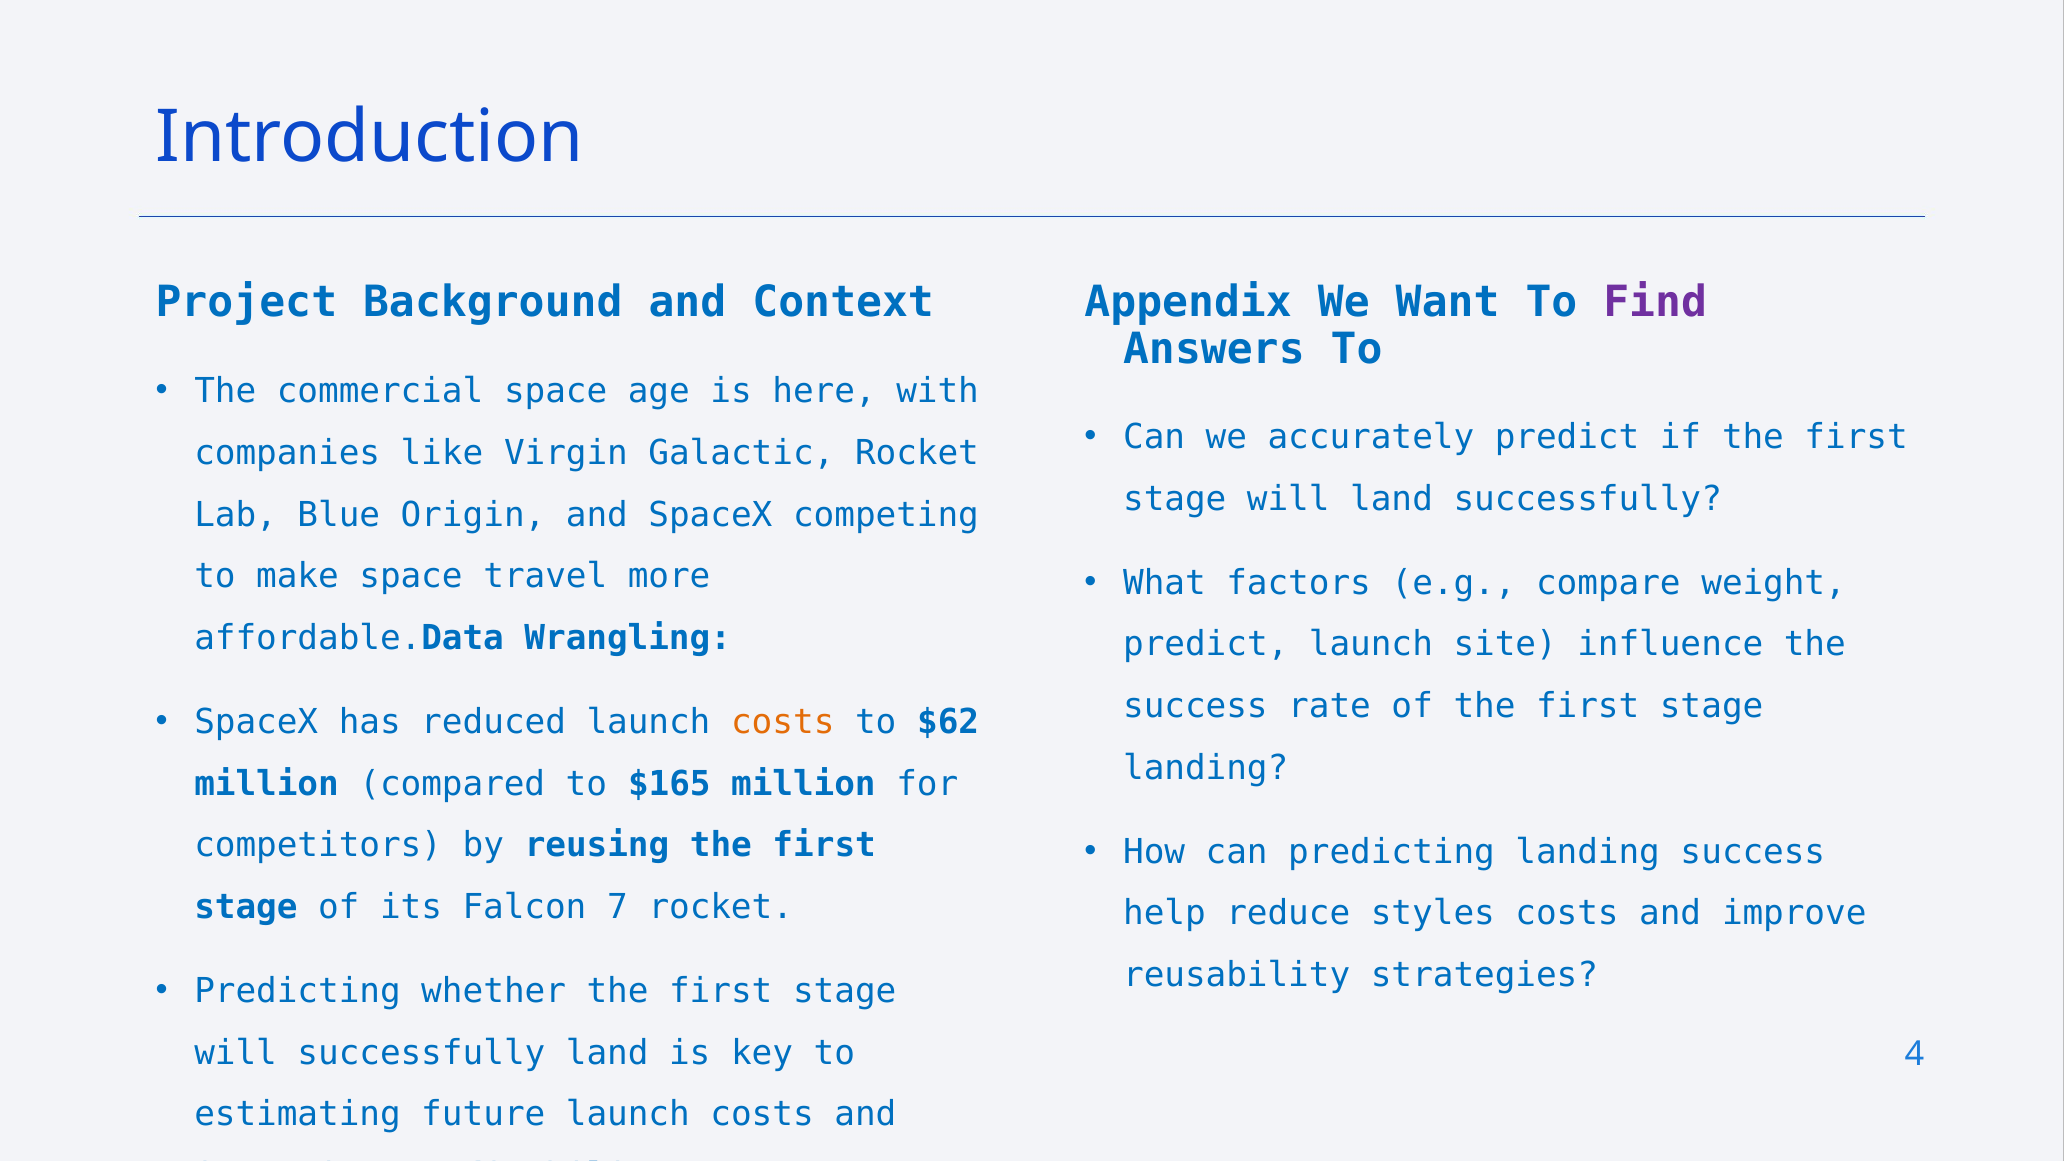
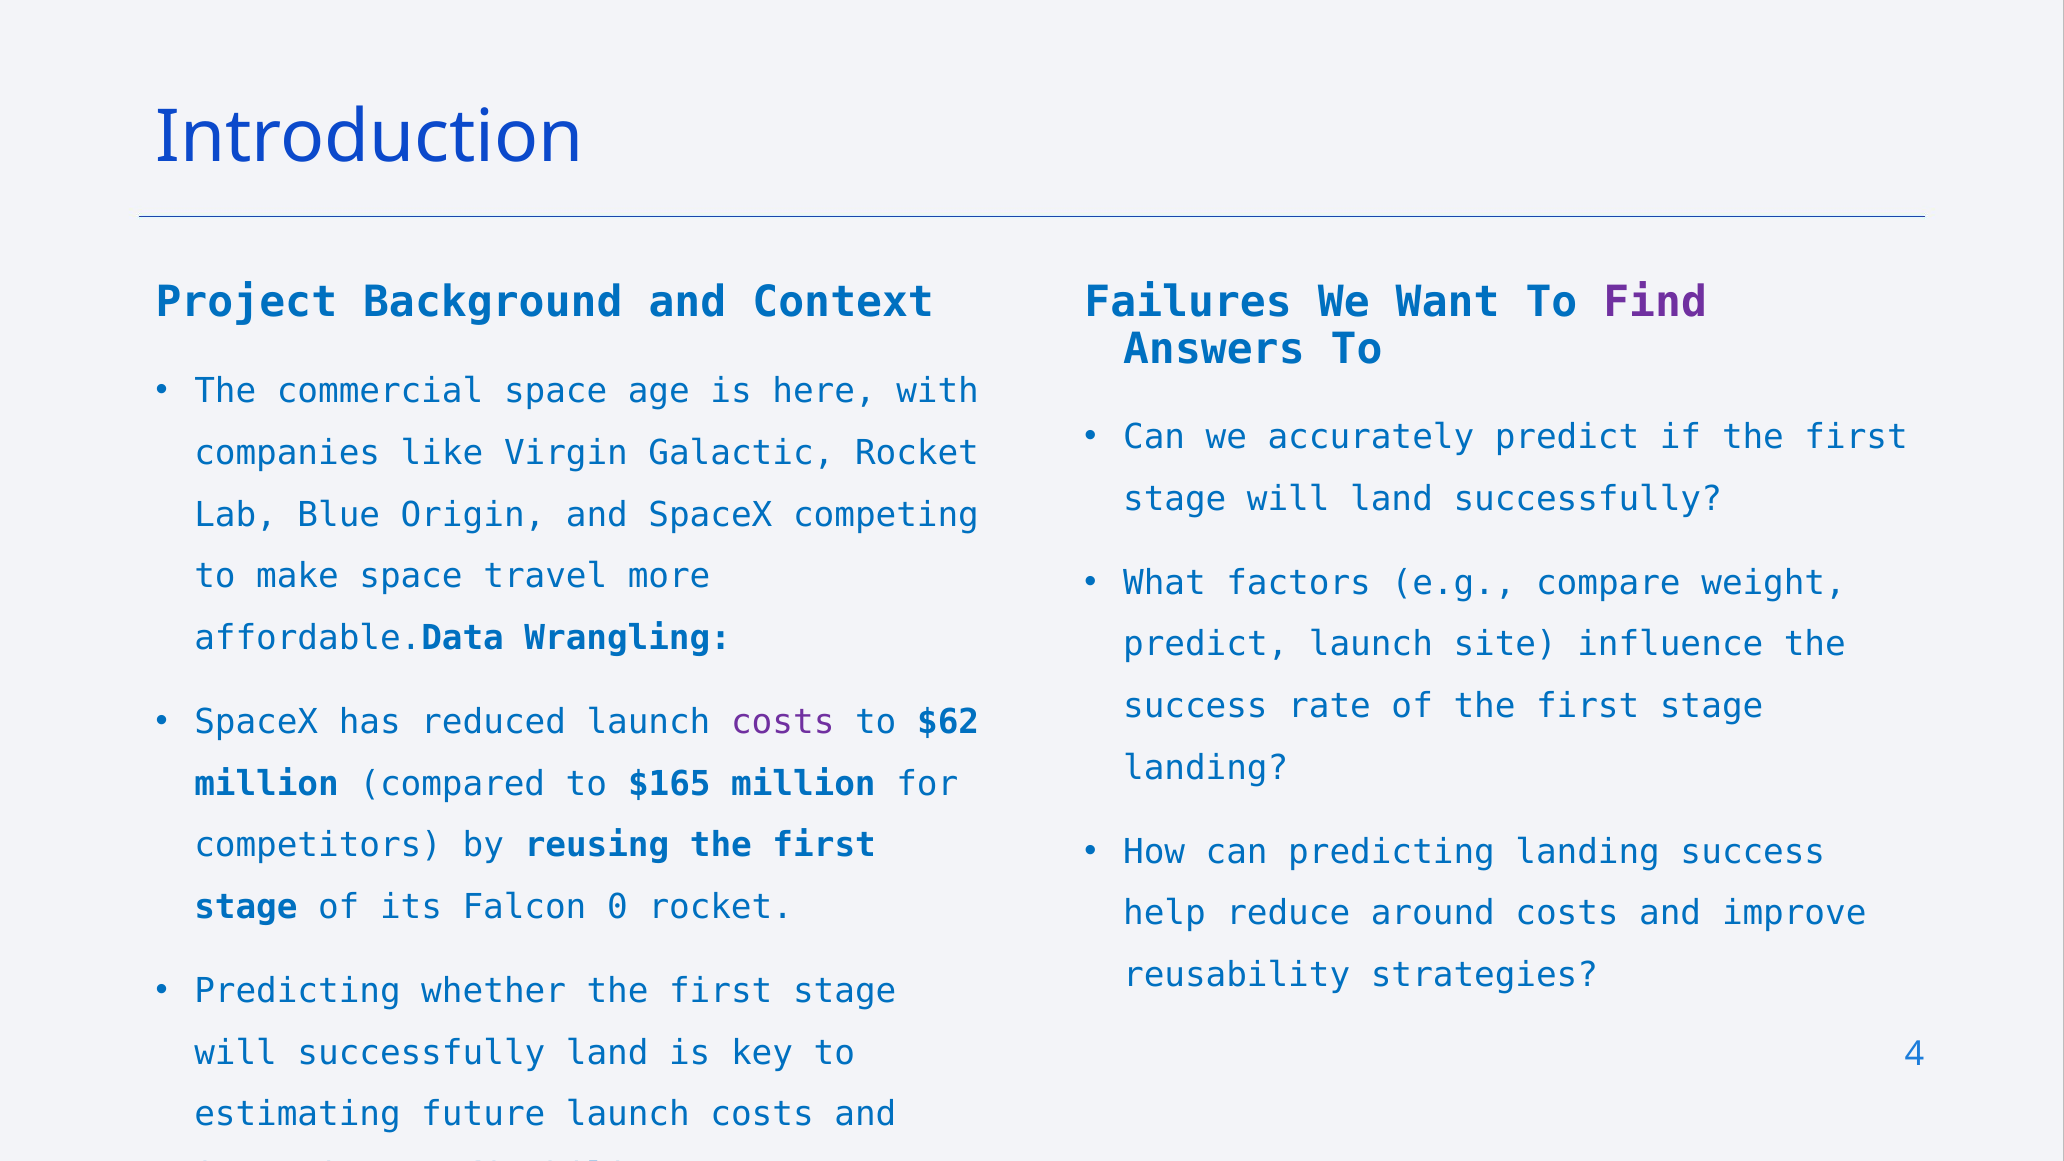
Appendix: Appendix -> Failures (1188, 302)
costs colour: orange -> purple (783, 722)
7: 7 -> 0 (618, 907)
styles: styles -> around (1433, 914)
